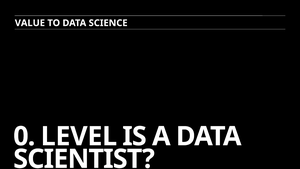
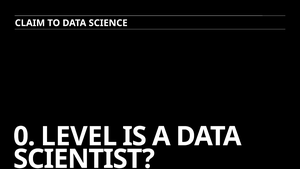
VALUE: VALUE -> CLAIM (30, 23)
